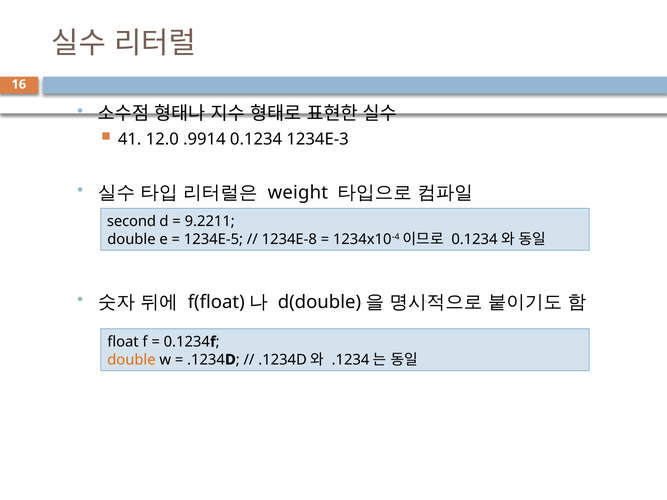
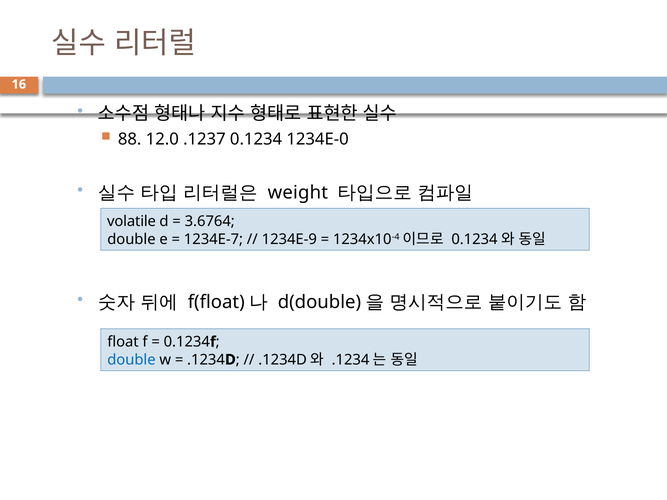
41: 41 -> 88 (130, 139)
.9914: .9914 -> .1237 (204, 139)
1234E-3: 1234E-3 -> 1234E-0 (318, 139)
second: second -> volatile (132, 222)
9.2211: 9.2211 -> 3.6764 (210, 222)
1234E-5: 1234E-5 -> 1234E-7 (213, 239)
1234E-8: 1234E-8 -> 1234E-9 (289, 239)
double colour: orange -> blue (131, 360)
